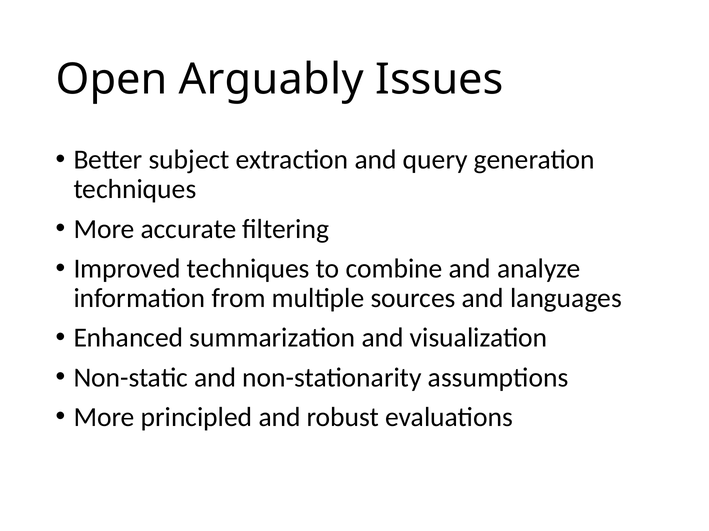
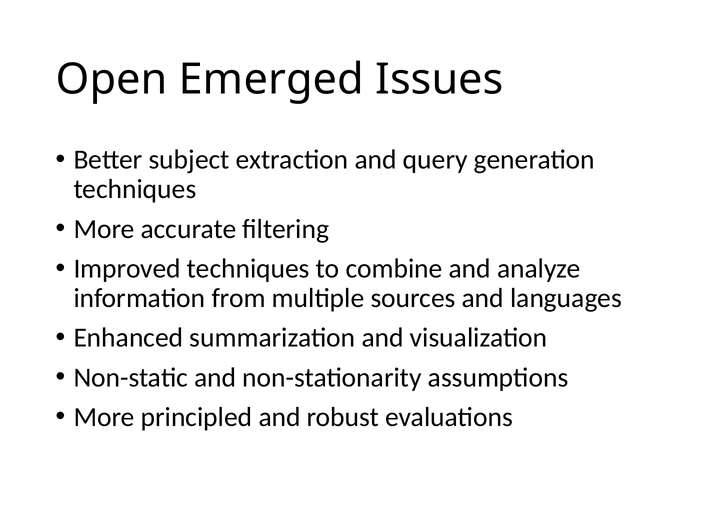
Arguably: Arguably -> Emerged (271, 79)
